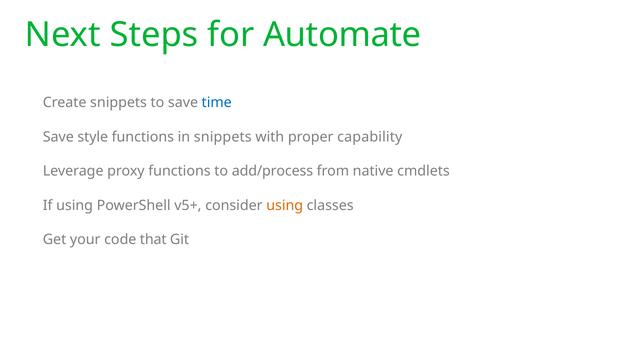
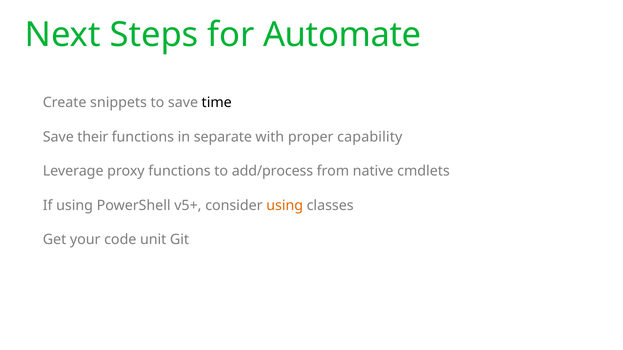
time colour: blue -> black (217, 103)
style: style -> their (93, 137)
in snippets: snippets -> separate (223, 137)
that: that -> unit (153, 240)
